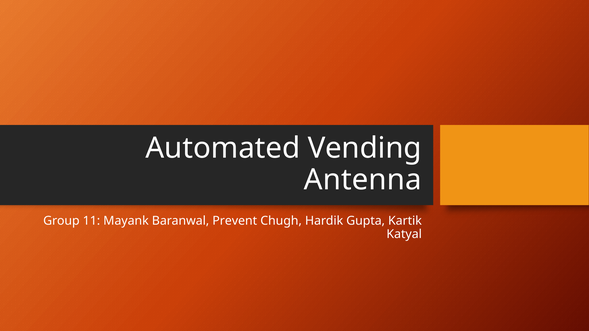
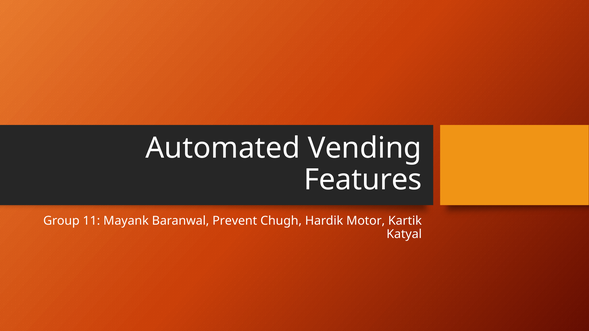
Antenna: Antenna -> Features (363, 180)
Gupta: Gupta -> Motor (366, 221)
